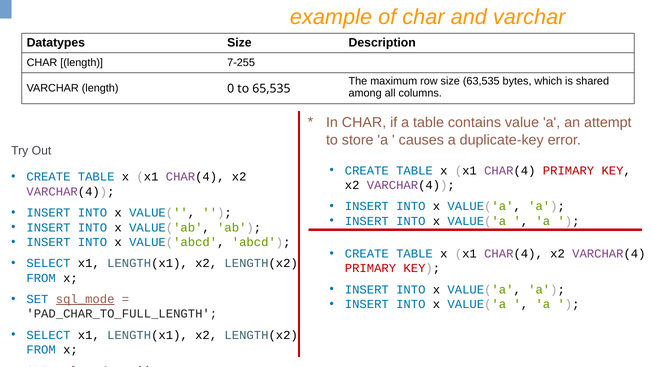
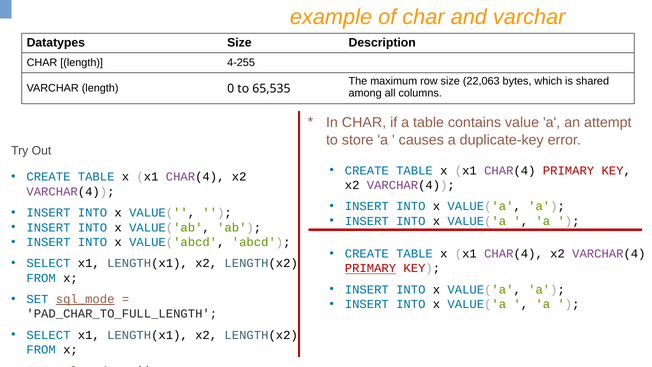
7-255: 7-255 -> 4-255 (241, 63)
63,535: 63,535 -> 22,063 (481, 81)
PRIMARY underline: none -> present (370, 268)
